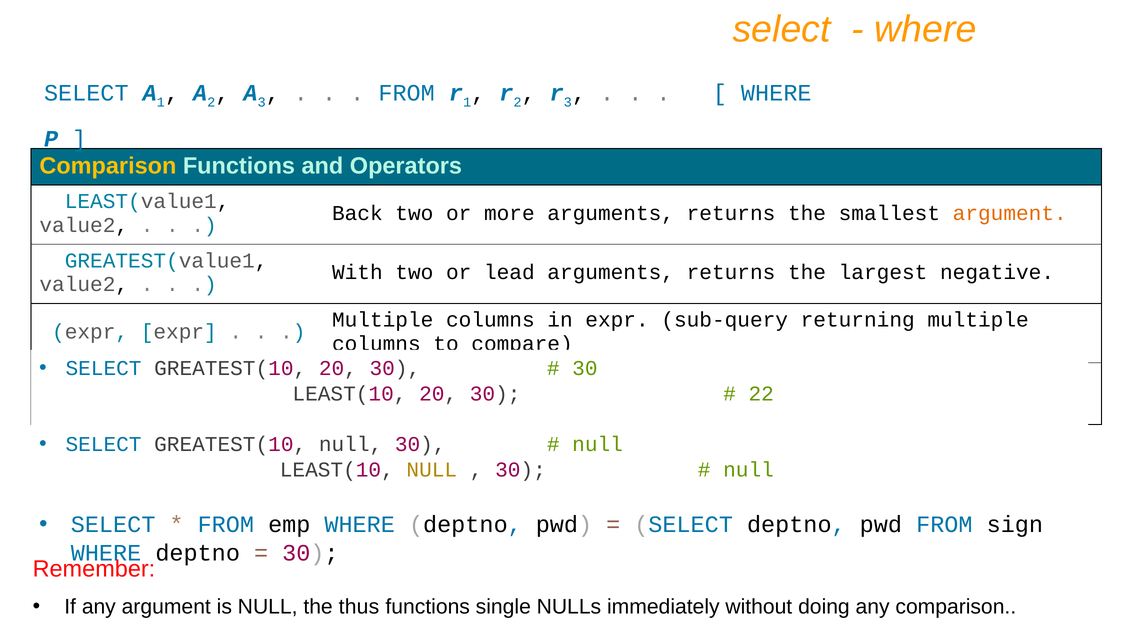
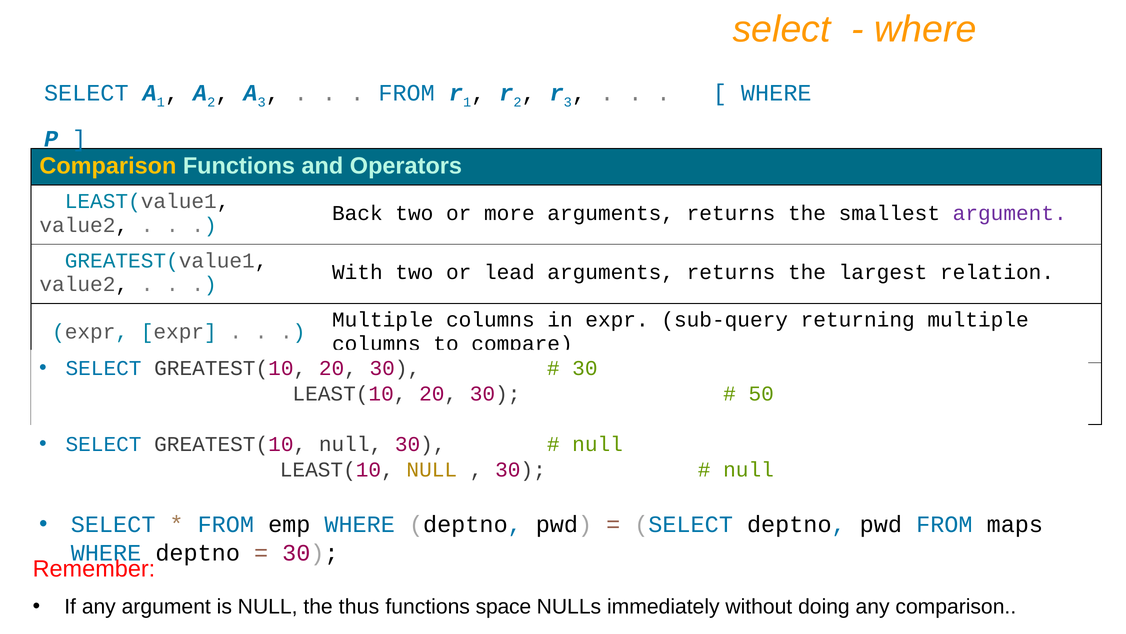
argument colour: orange -> purple (1010, 213)
negative: negative -> relation (997, 272)
22: 22 -> 50 (761, 393)
sign: sign -> maps (1015, 524)
single: single -> space (503, 606)
